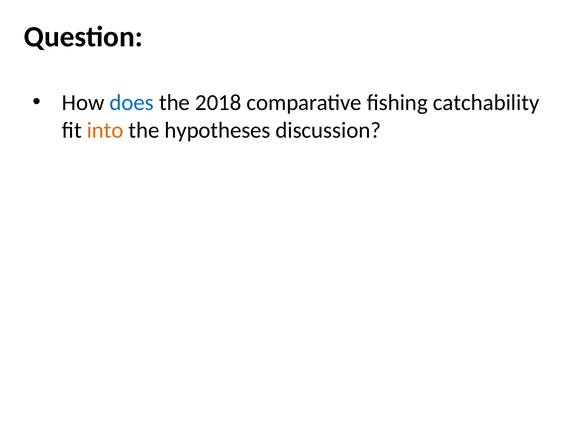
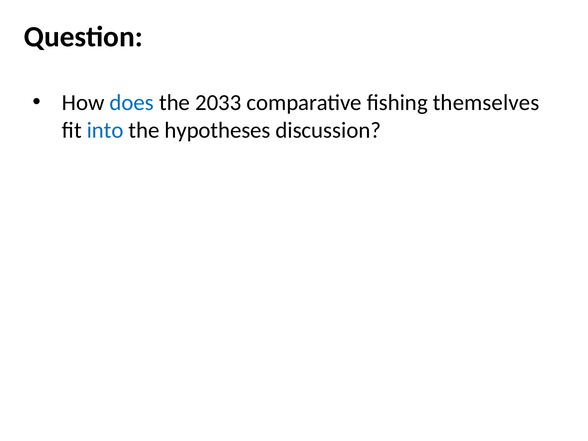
2018: 2018 -> 2033 (218, 103)
catchability: catchability -> themselves (486, 103)
into colour: orange -> blue (105, 130)
